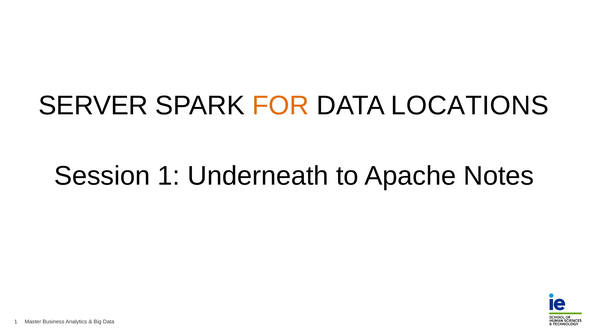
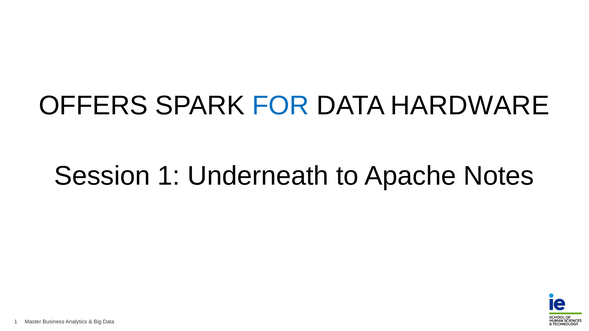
SERVER: SERVER -> OFFERS (93, 106)
FOR colour: orange -> blue (281, 106)
LOCATIONS: LOCATIONS -> HARDWARE (470, 106)
